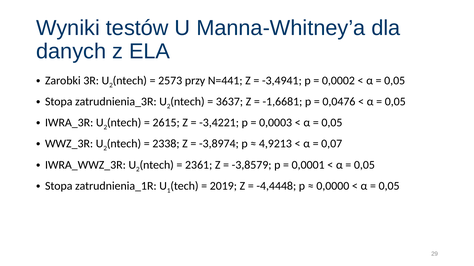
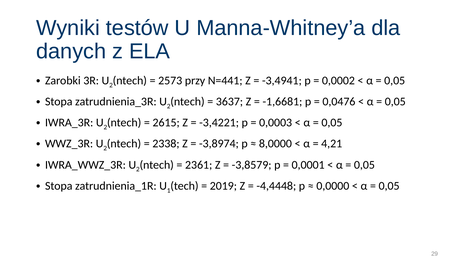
4,9213: 4,9213 -> 8,0000 (275, 144)
0,07: 0,07 -> 4,21 (332, 144)
